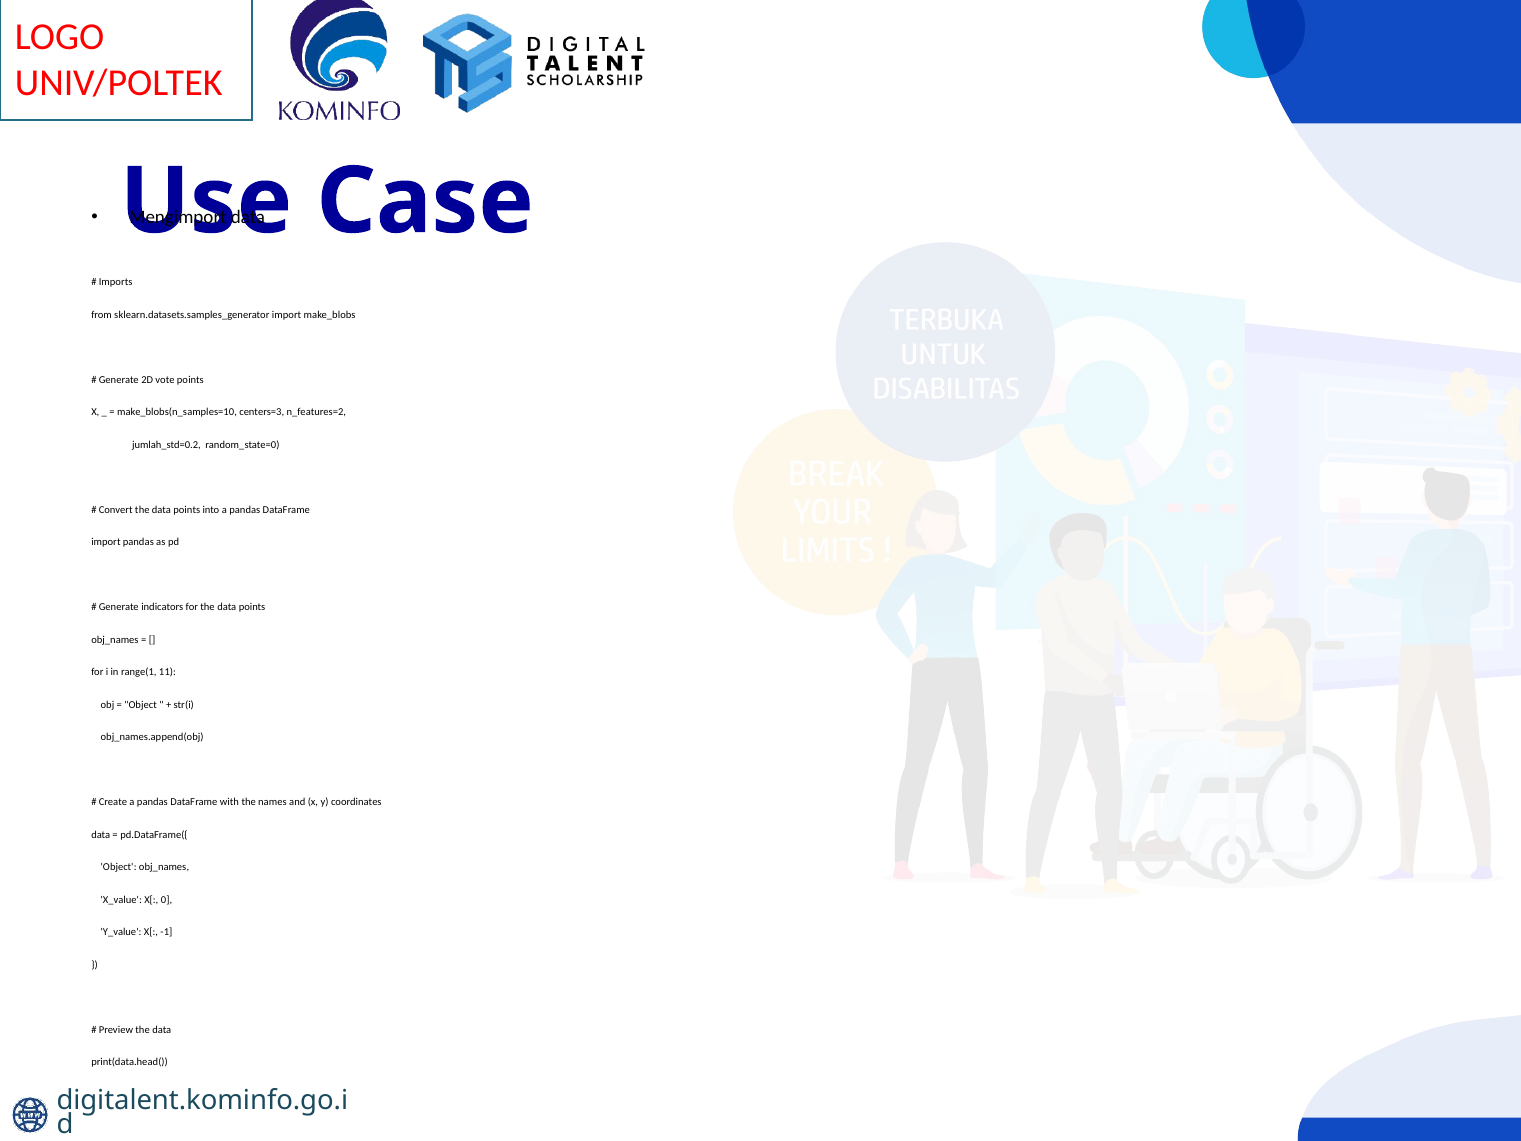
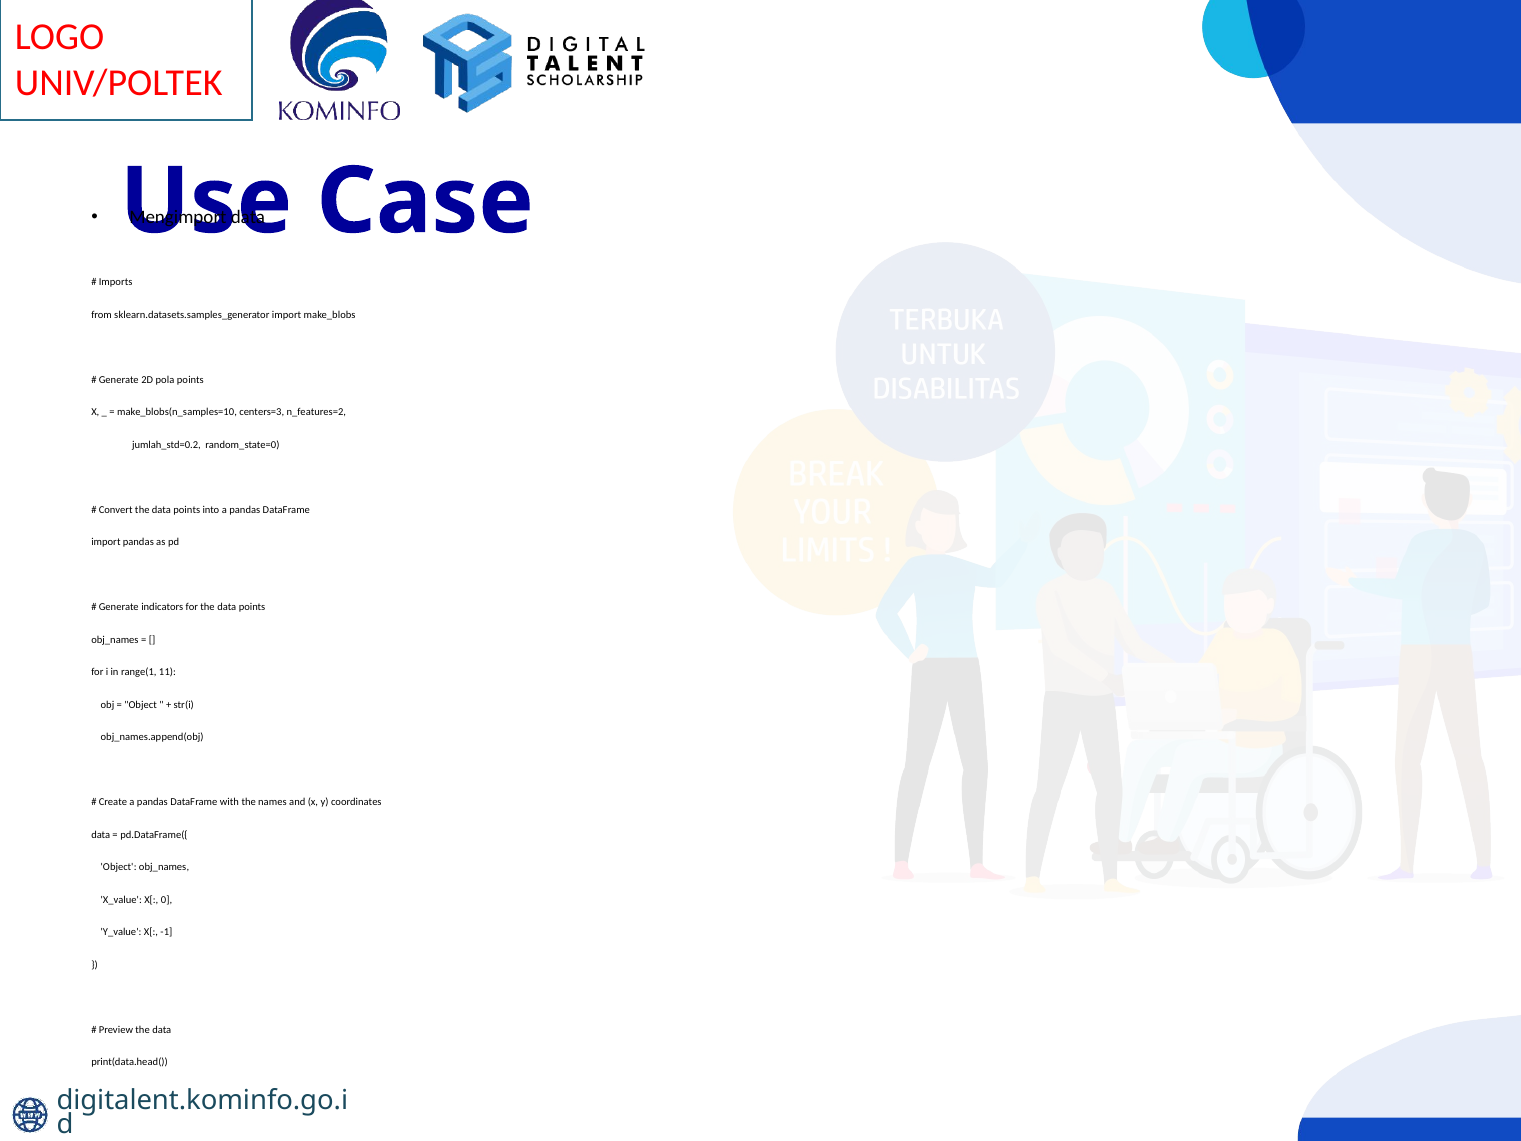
vote: vote -> pola (165, 379)
